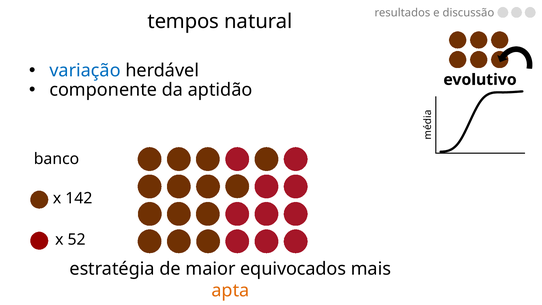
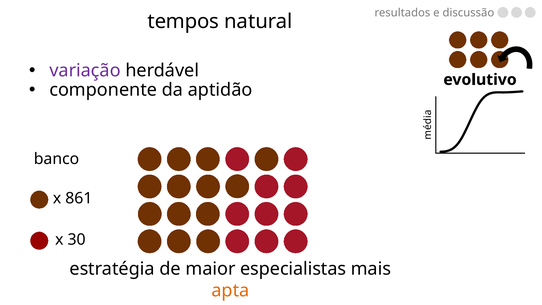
variação colour: blue -> purple (85, 70)
142: 142 -> 861 (79, 198)
52: 52 -> 30 (77, 239)
equivocados: equivocados -> especialistas (293, 269)
